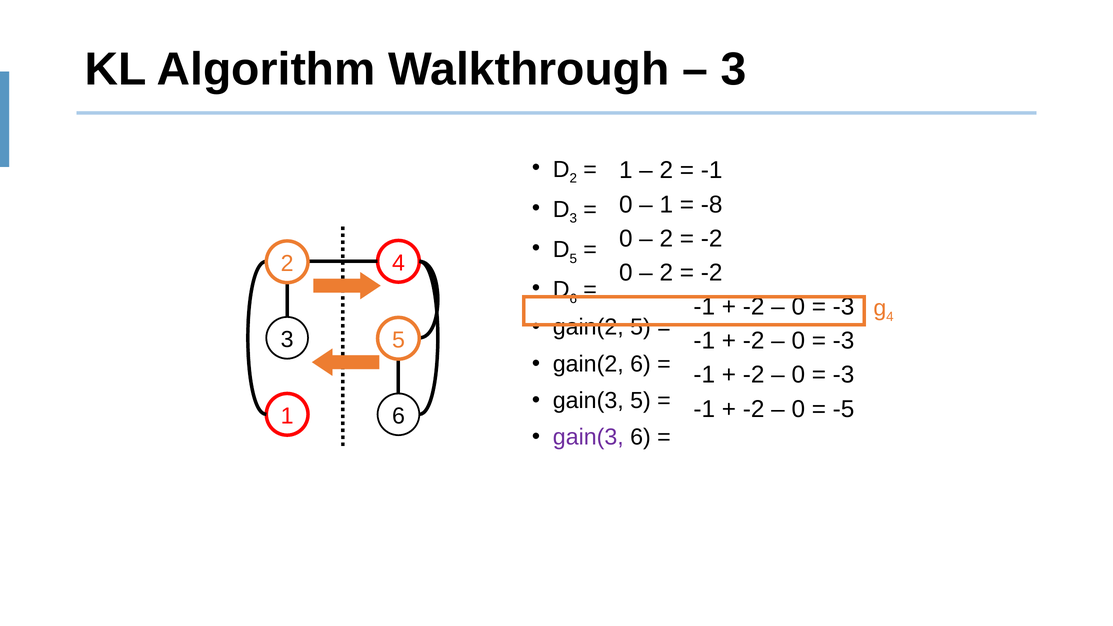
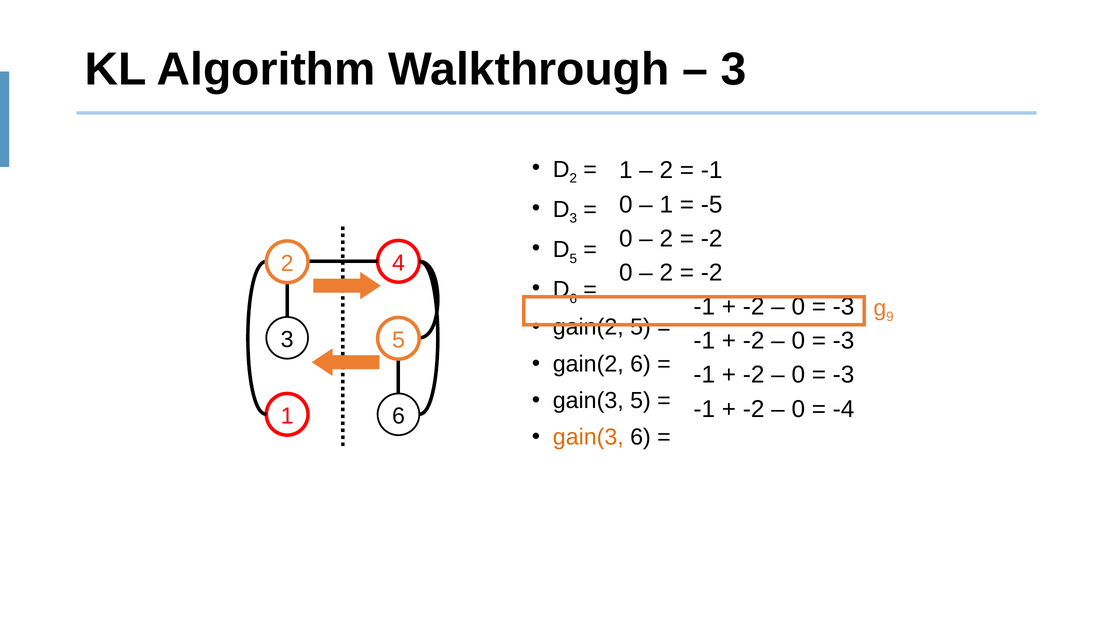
-8: -8 -> -5 (712, 205)
4: 4 -> 9 (890, 317)
-5: -5 -> -4 (844, 409)
gain(3 colour: purple -> orange (588, 437)
